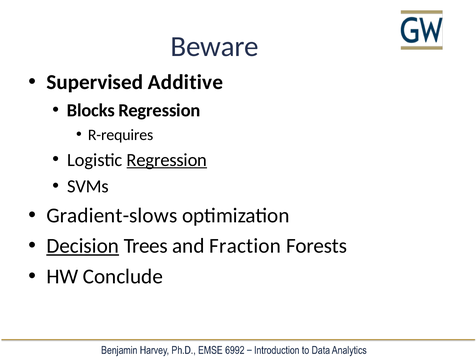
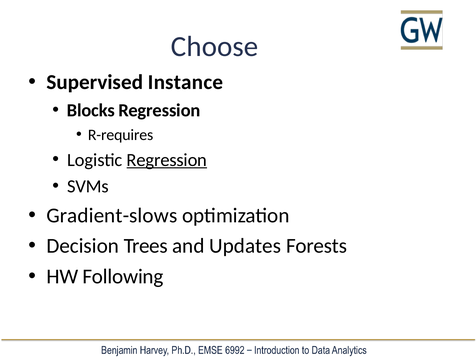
Beware: Beware -> Choose (215, 46)
Additive: Additive -> Instance (186, 82)
Decision underline: present -> none (83, 246)
Fraction: Fraction -> Updates (245, 246)
Conclude: Conclude -> Following (123, 277)
